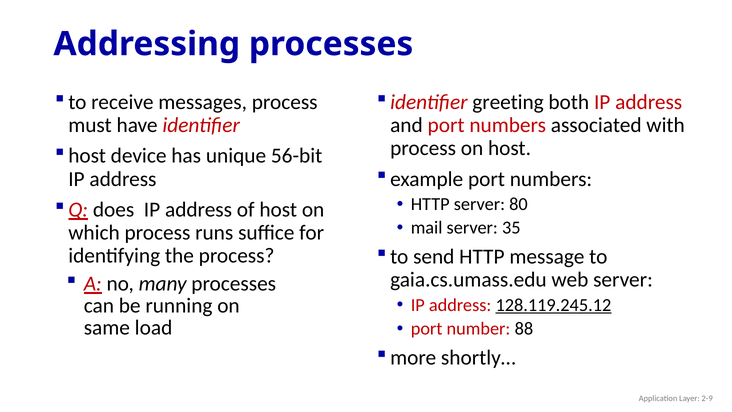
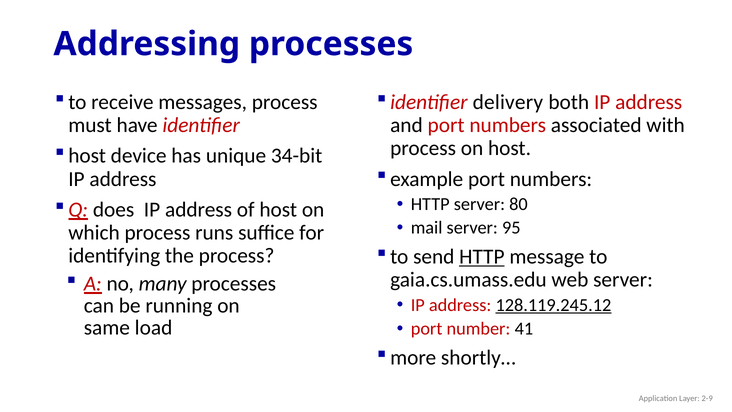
greeting: greeting -> delivery (508, 102)
56-bit: 56-bit -> 34-bit (297, 156)
35: 35 -> 95 (511, 228)
HTTP underline: none -> present (482, 257)
88: 88 -> 41 (524, 329)
